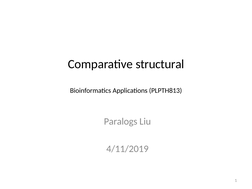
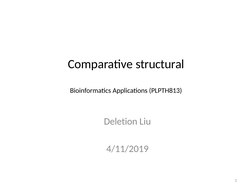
Paralogs: Paralogs -> Deletion (121, 121)
